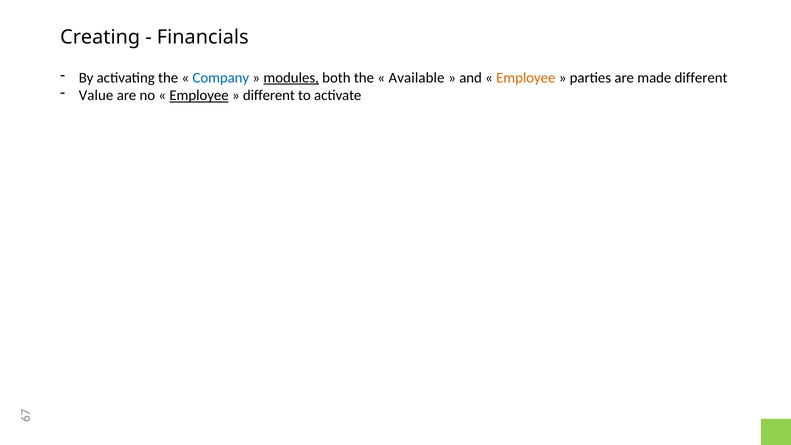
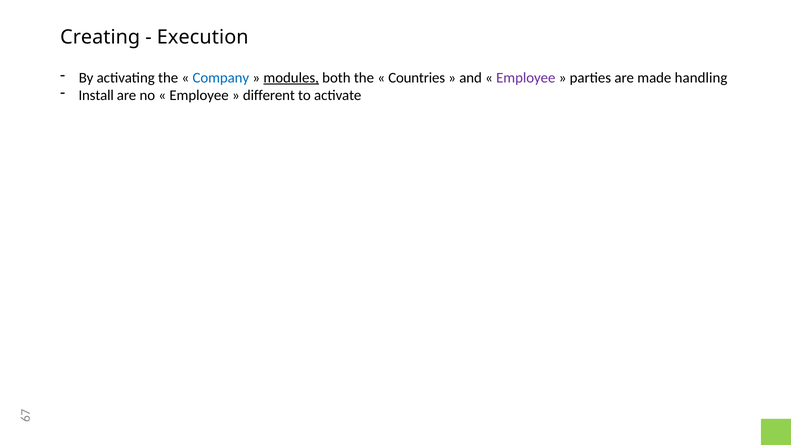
Financials: Financials -> Execution (203, 37)
Available: Available -> Countries (417, 78)
Employee colour: orange -> purple (526, 78)
made different: different -> handling (701, 78)
Value: Value -> Install (96, 95)
Employee underline: present -> none (199, 95)
